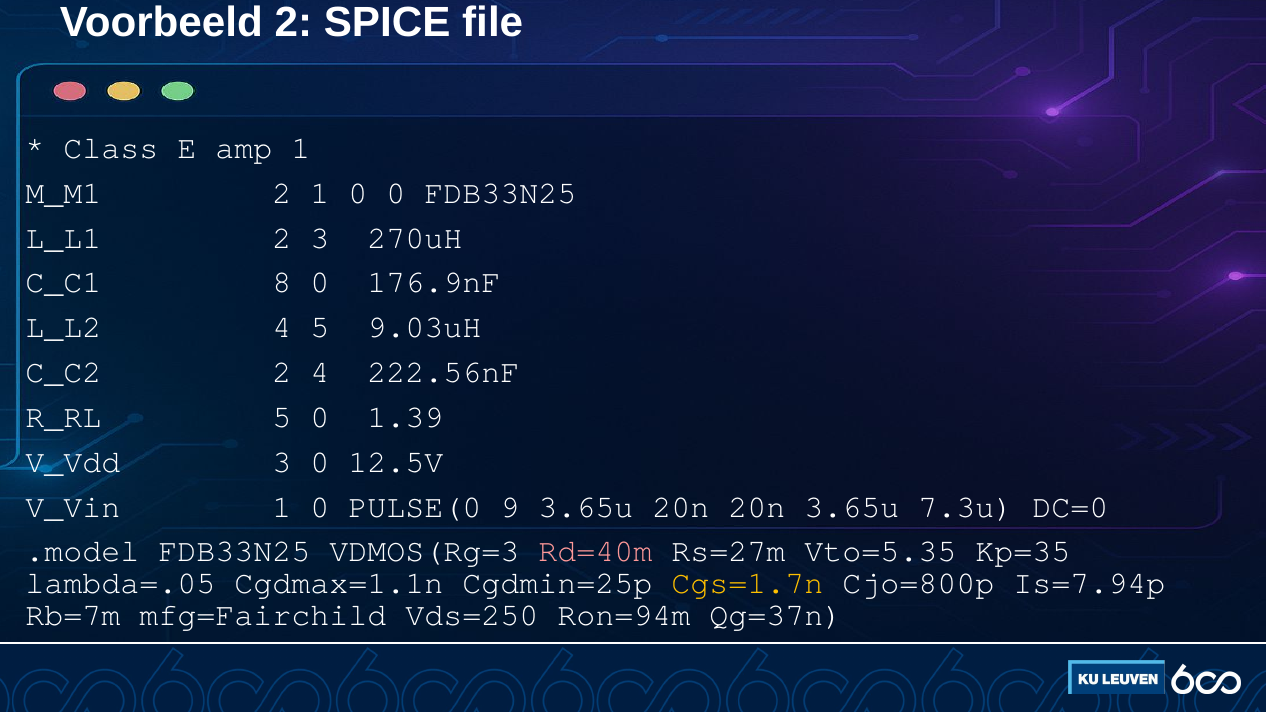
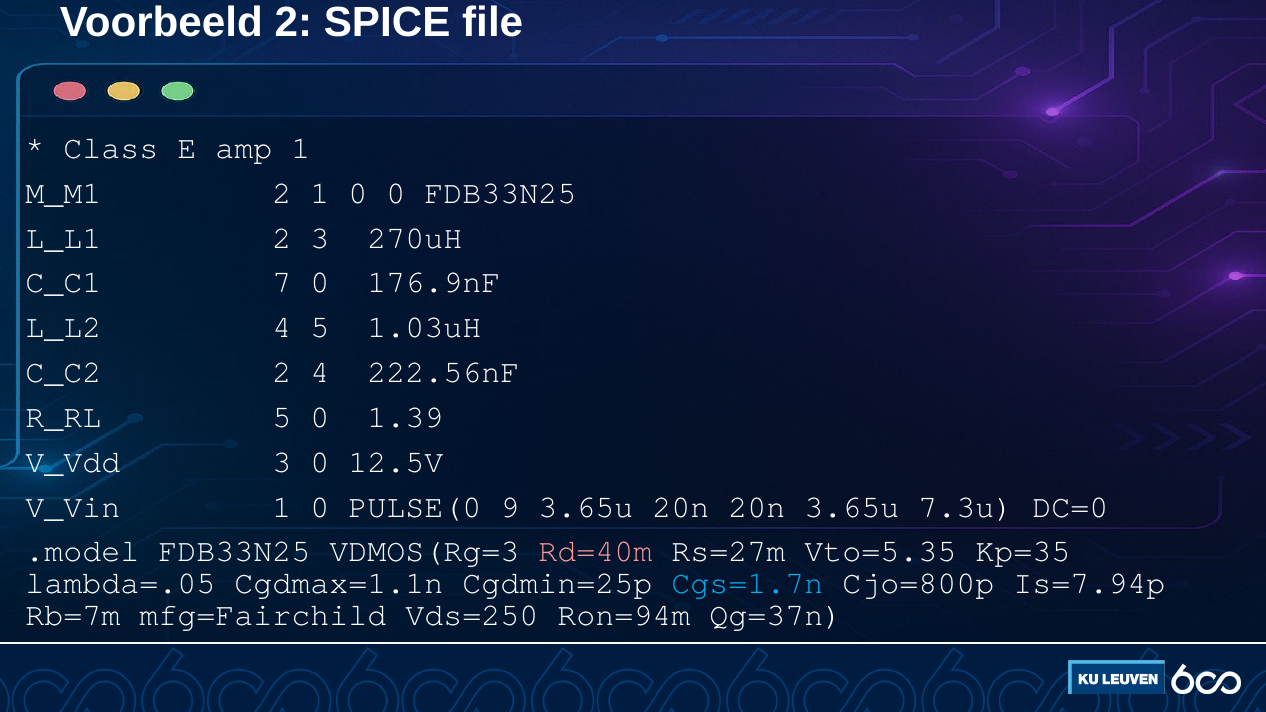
8: 8 -> 7 (282, 282)
9.03uH: 9.03uH -> 1.03uH (424, 327)
Cgs=1.7n colour: yellow -> light blue (747, 583)
